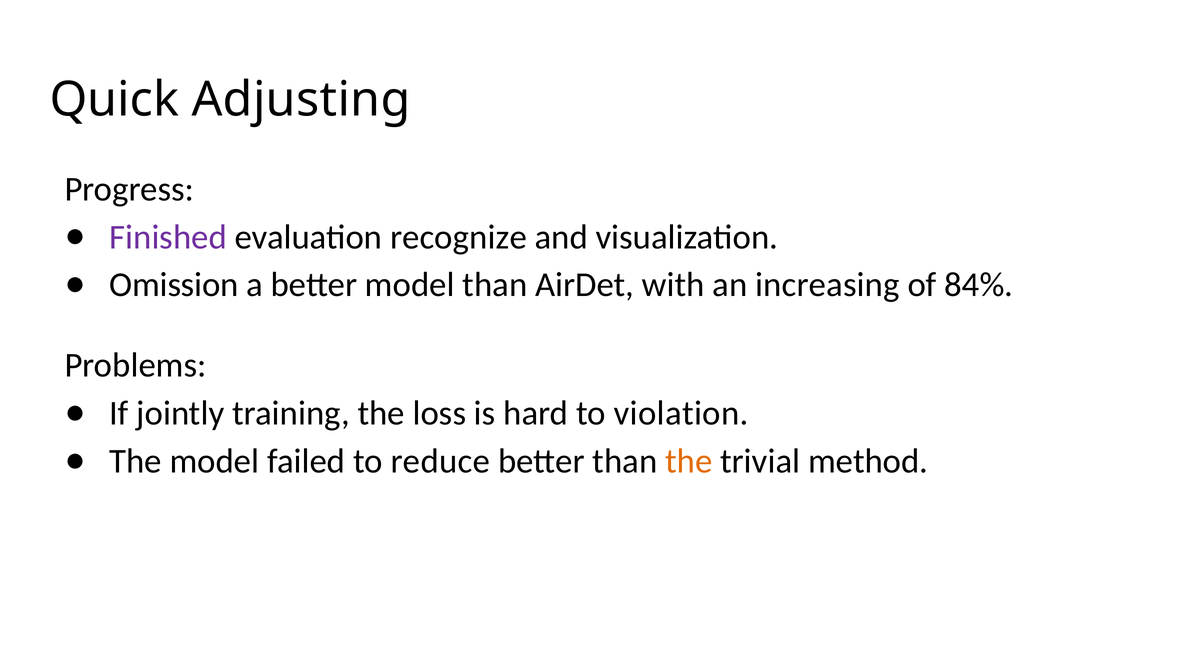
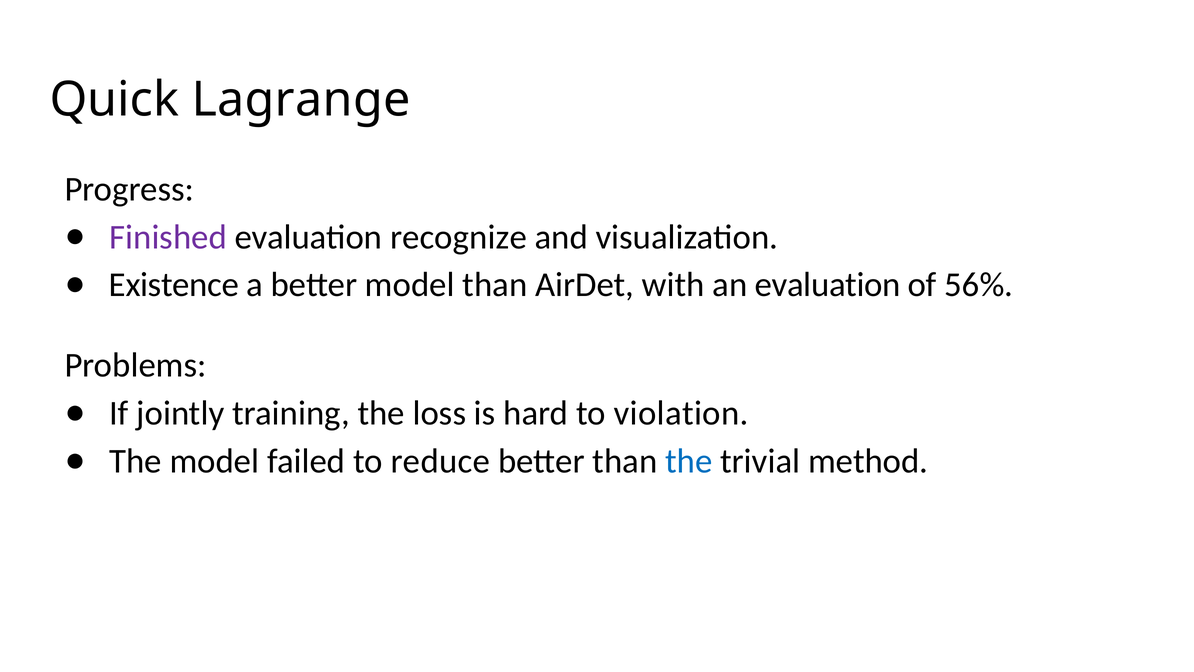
Adjusting: Adjusting -> Lagrange (301, 100)
Omission: Omission -> Existence (174, 285)
an increasing: increasing -> evaluation (828, 285)
84%: 84% -> 56% (979, 285)
the colour: orange -> blue (689, 461)
